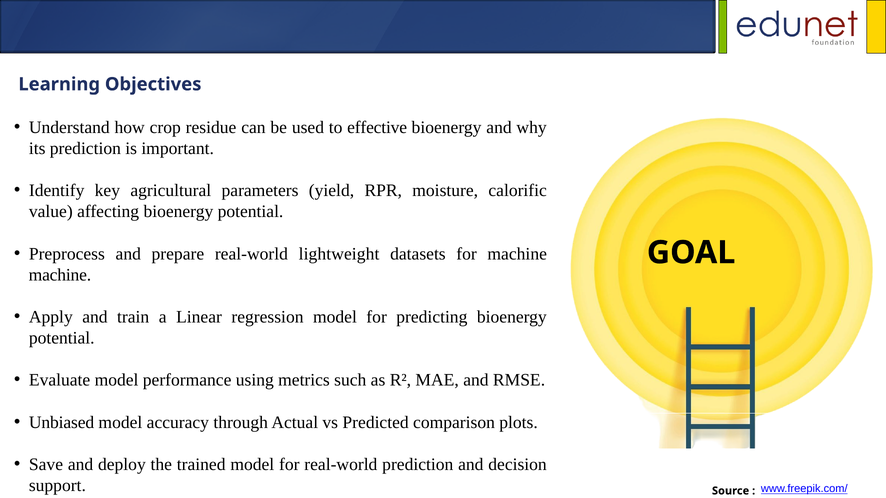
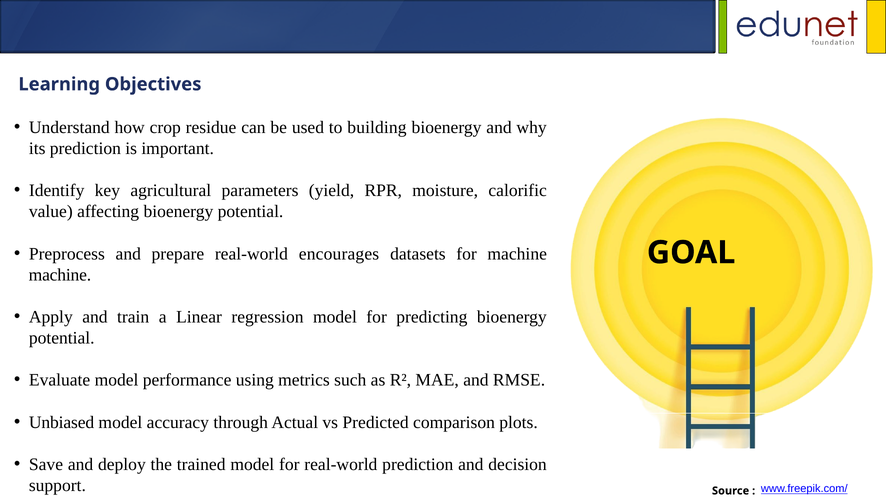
effective: effective -> building (377, 128)
lightweight: lightweight -> encourages (339, 254)
